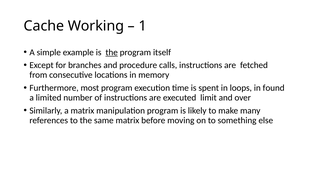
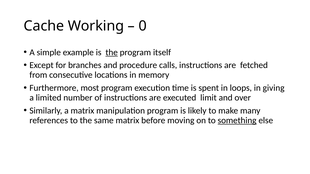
1: 1 -> 0 (143, 26)
found: found -> giving (274, 88)
something underline: none -> present (237, 121)
